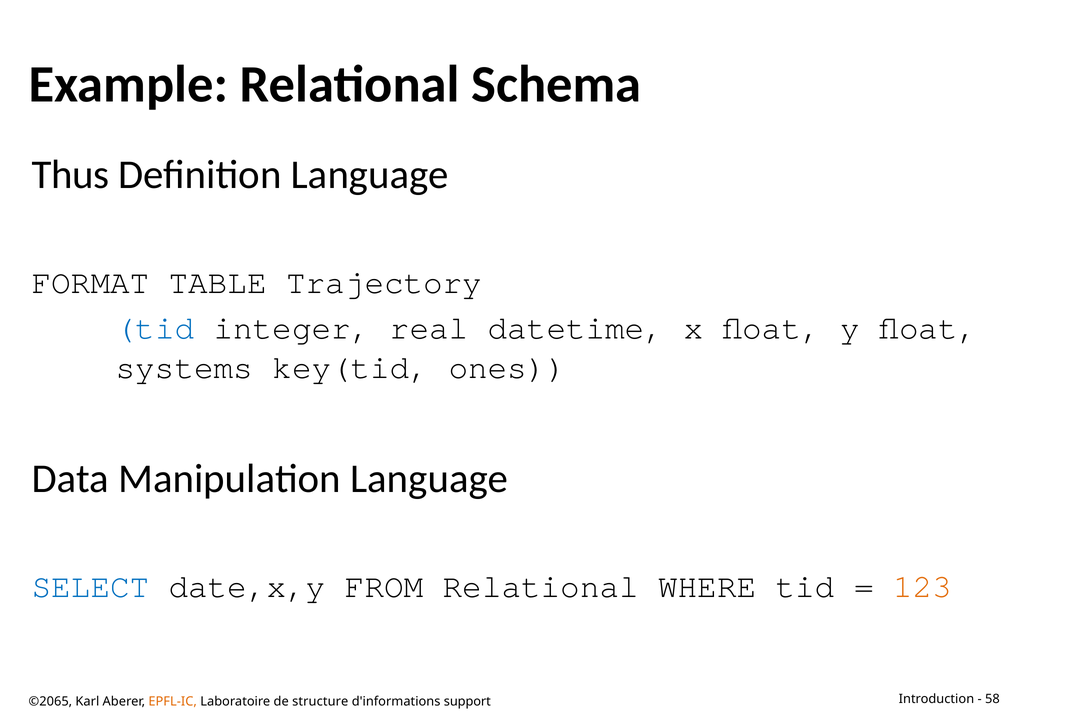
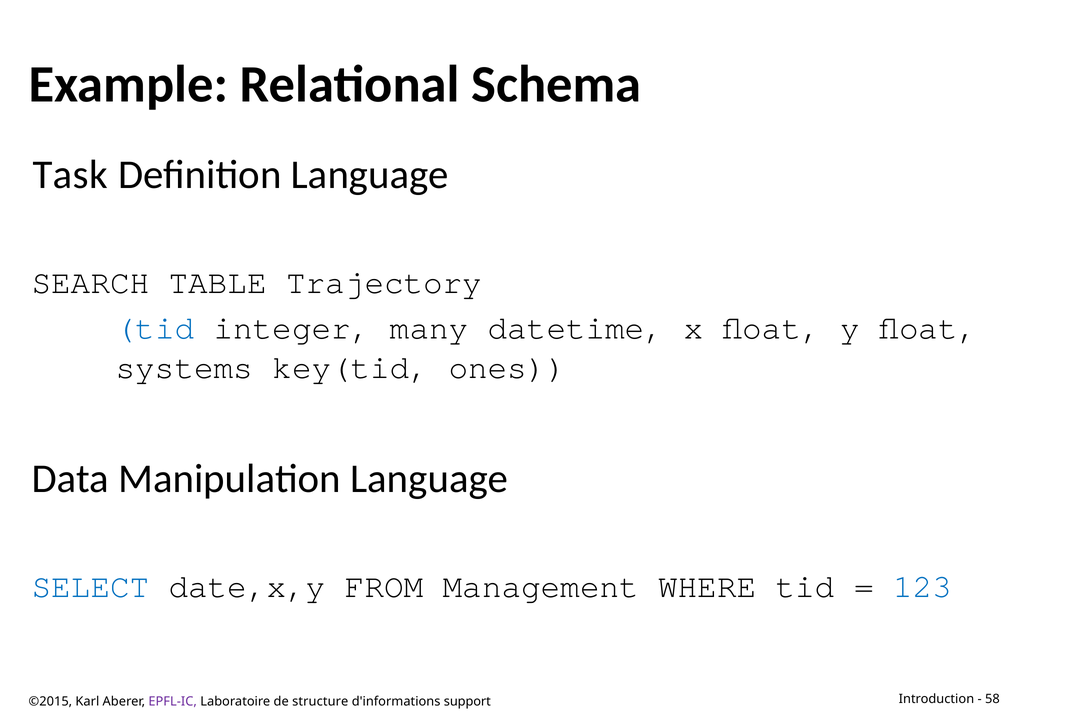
Thus: Thus -> Task (70, 175)
FORMAT: FORMAT -> SEARCH (91, 282)
real: real -> many (429, 328)
FROM Relational: Relational -> Management (541, 586)
123 colour: orange -> blue (923, 586)
©2065: ©2065 -> ©2015 (50, 702)
EPFL-IC colour: orange -> purple (173, 702)
